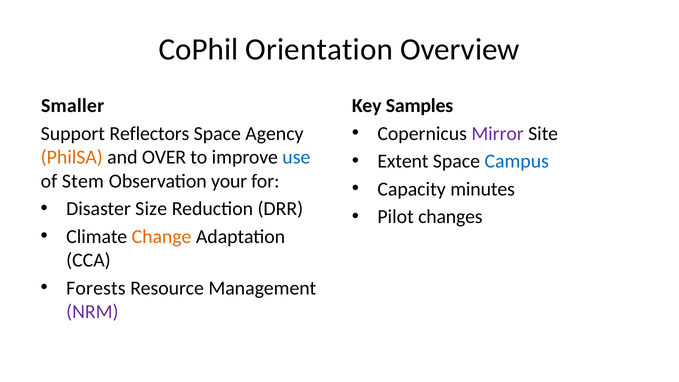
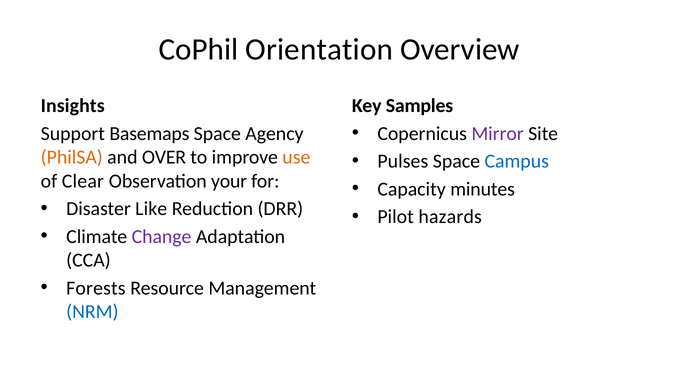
Smaller: Smaller -> Insights (73, 106)
Reflectors: Reflectors -> Basemaps (149, 134)
use colour: blue -> orange (296, 157)
Extent: Extent -> Pulses (403, 161)
Stem: Stem -> Clear (83, 181)
Size: Size -> Like (151, 209)
changes: changes -> hazards (450, 217)
Change colour: orange -> purple (162, 236)
NRM colour: purple -> blue (92, 312)
